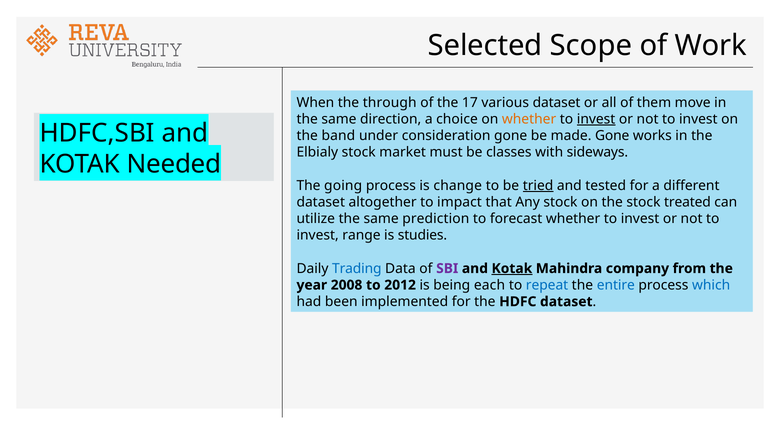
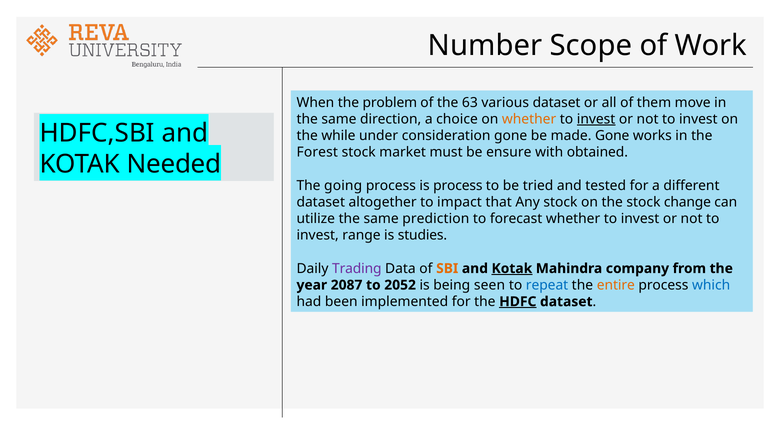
Selected: Selected -> Number (485, 46)
through: through -> problem (390, 102)
17: 17 -> 63 (470, 102)
band: band -> while (338, 136)
Elbialy: Elbialy -> Forest (317, 152)
classes: classes -> ensure (509, 152)
sideways: sideways -> obtained (597, 152)
is change: change -> process (458, 185)
tried underline: present -> none (538, 185)
treated: treated -> change (687, 202)
Trading colour: blue -> purple (357, 268)
SBI colour: purple -> orange (447, 268)
2008: 2008 -> 2087 (347, 285)
2012: 2012 -> 2052 (400, 285)
each: each -> seen (489, 285)
entire colour: blue -> orange (616, 285)
HDFC underline: none -> present (518, 301)
